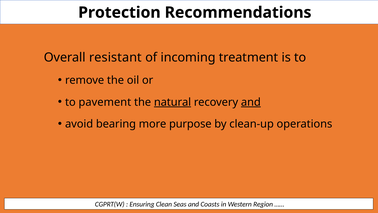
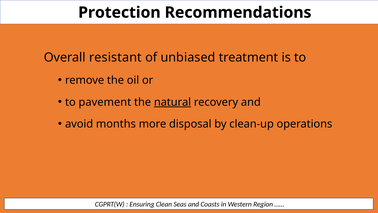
incoming: incoming -> unbiased (188, 57)
and underline: present -> none (251, 102)
bearing: bearing -> months (116, 124)
purpose: purpose -> disposal (190, 124)
